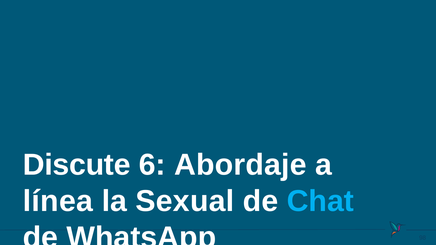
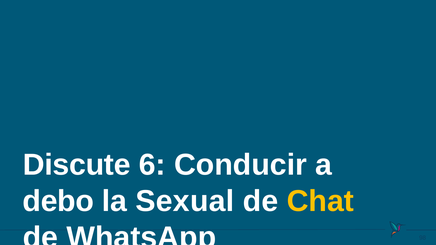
Abordaje: Abordaje -> Conducir (240, 165)
línea: línea -> debo (58, 201)
Chat colour: light blue -> yellow (320, 201)
